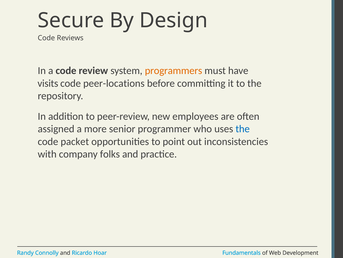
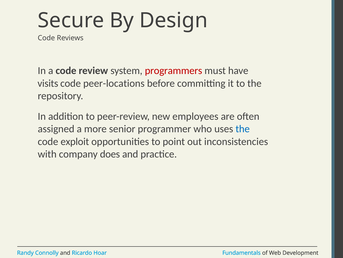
programmers colour: orange -> red (174, 70)
packet: packet -> exploit (75, 141)
folks: folks -> does (110, 154)
